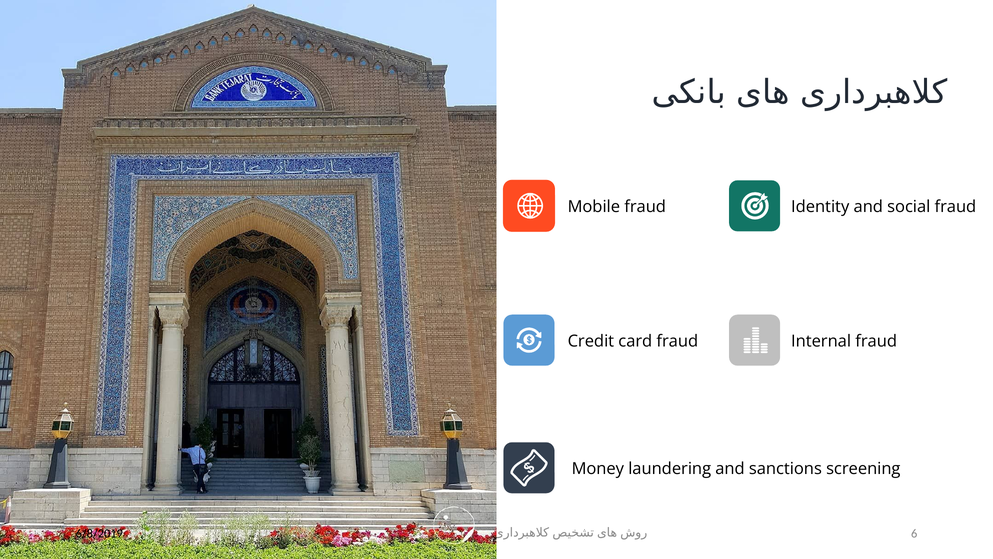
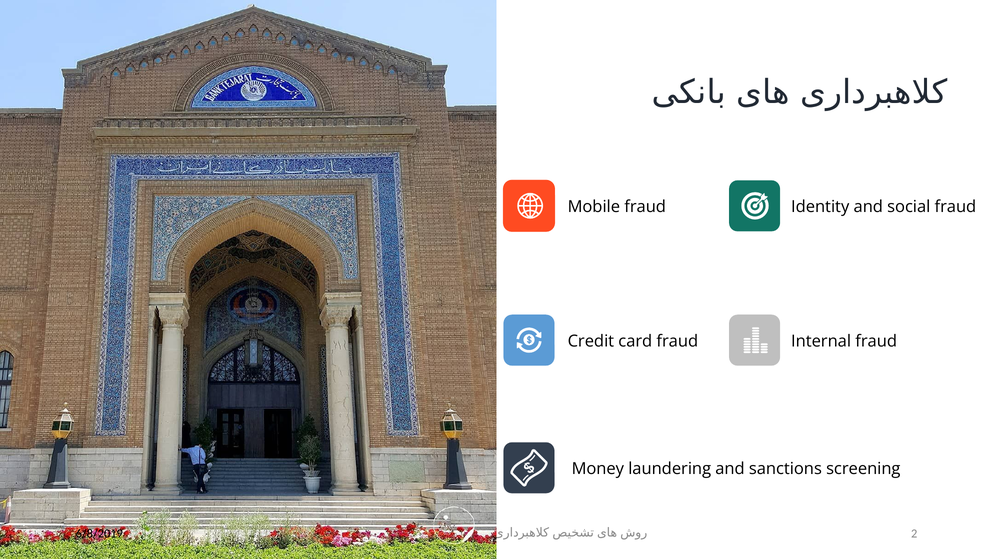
6: 6 -> 2 (914, 533)
